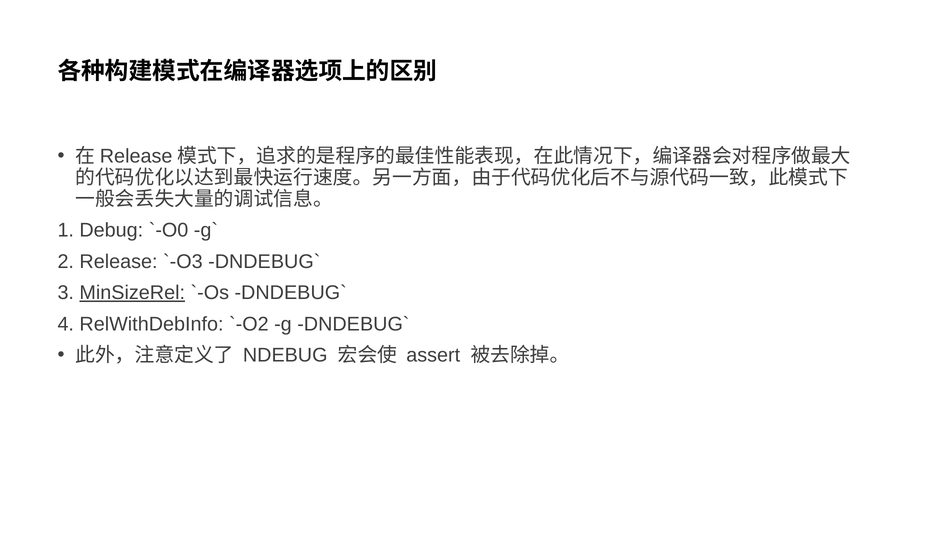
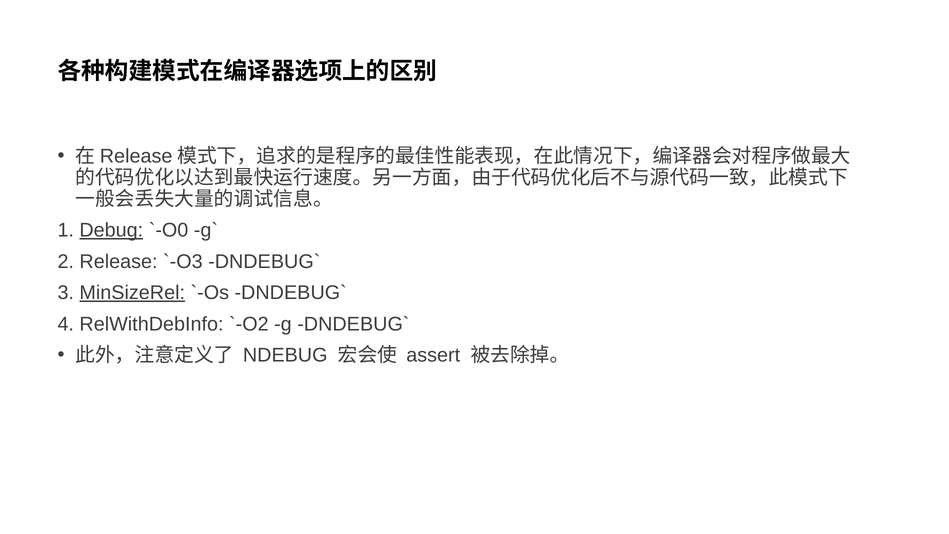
Debug underline: none -> present (111, 230)
